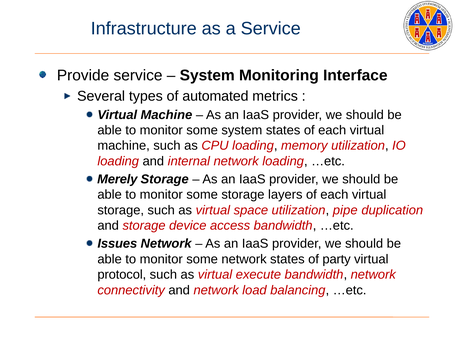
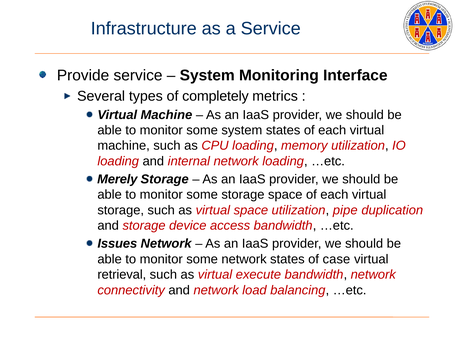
automated: automated -> completely (215, 96)
storage layers: layers -> space (285, 195)
party: party -> case (336, 259)
protocol: protocol -> retrieval (122, 275)
